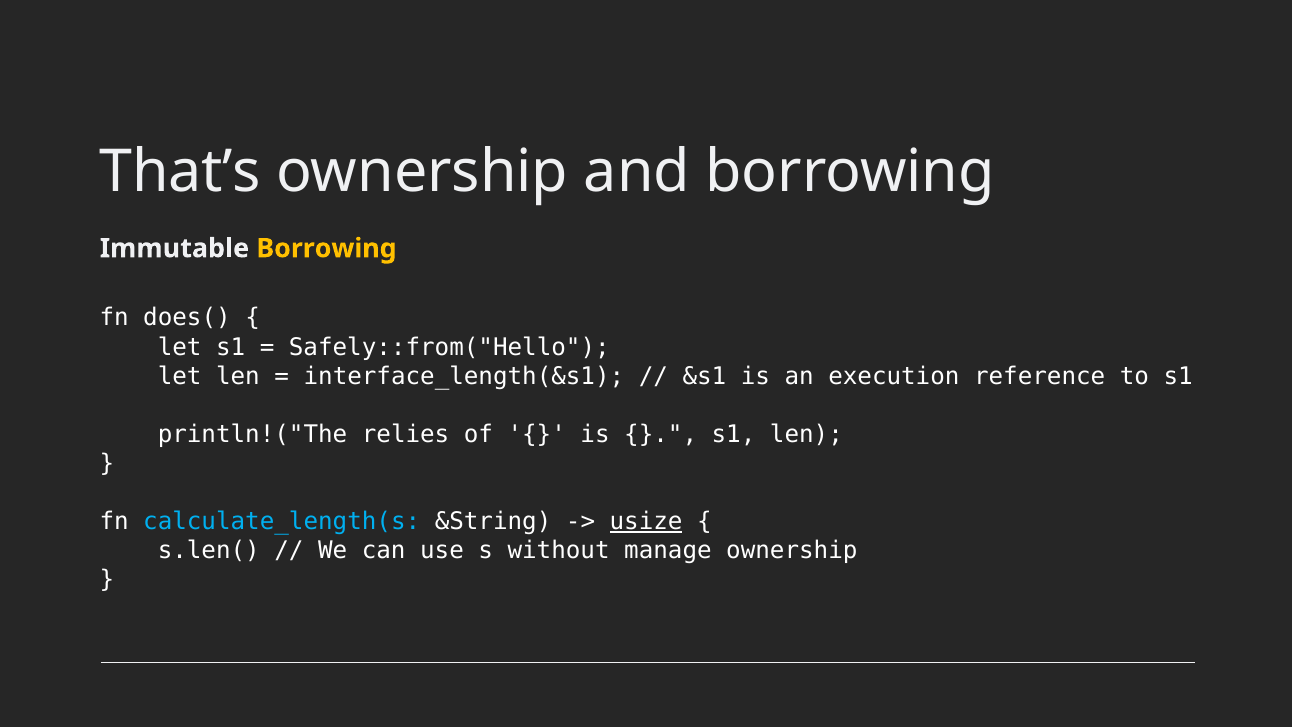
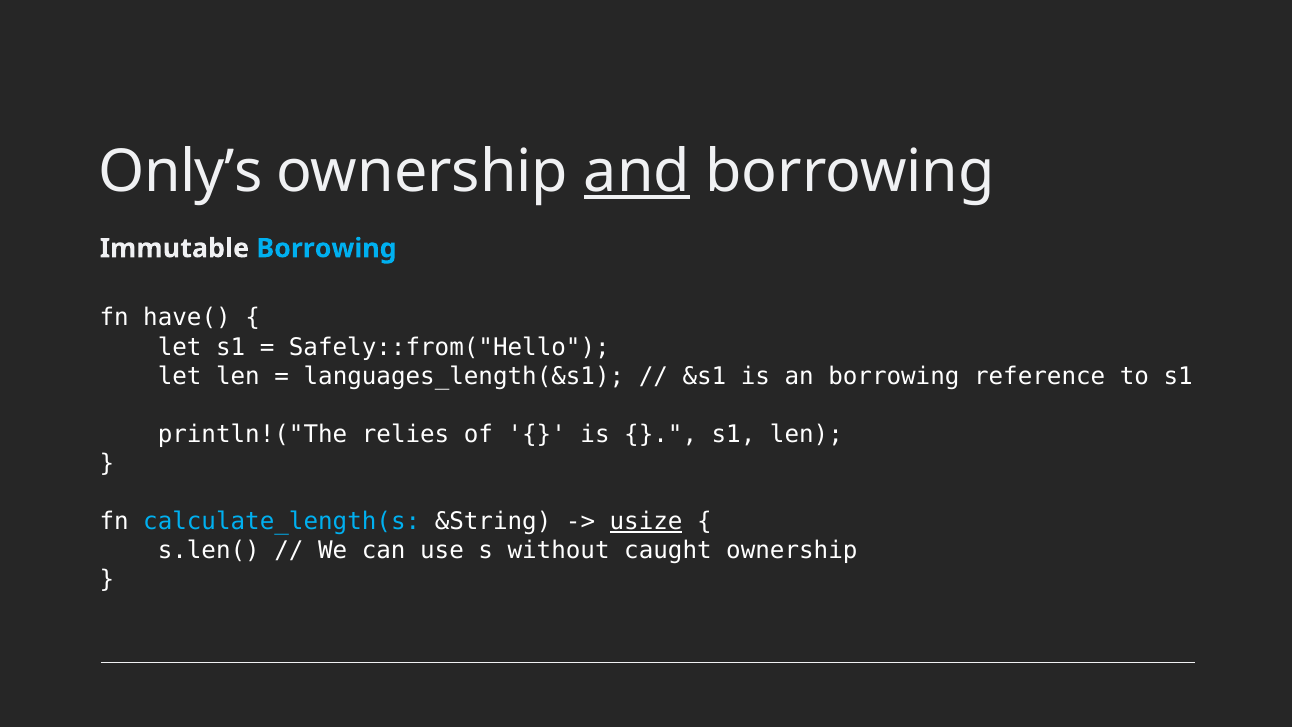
That’s: That’s -> Only’s (181, 172)
and underline: none -> present (637, 172)
Borrowing colour: yellow -> light blue (326, 248)
does(: does( -> have( (187, 318)
interface_length(&s1: interface_length(&s1 -> languages_length(&s1 (464, 376)
an execution: execution -> borrowing (894, 376)
manage: manage -> caught (668, 550)
